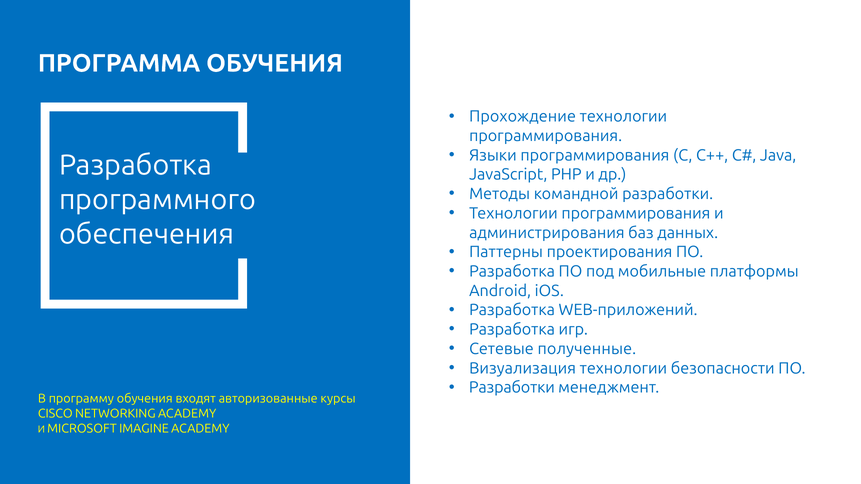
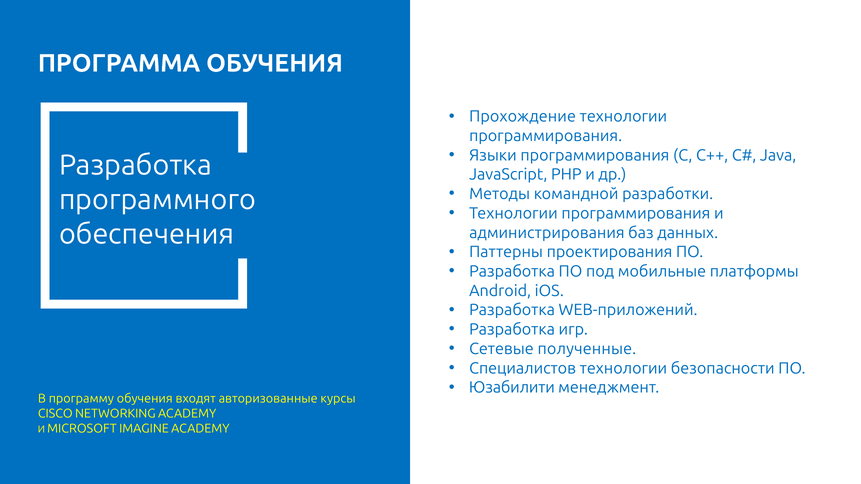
Визуализация: Визуализация -> Специалистов (523, 368)
Разработки: Разработки -> Юзабилити (512, 388)
